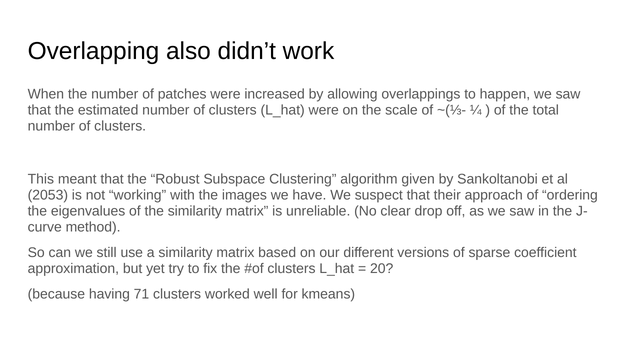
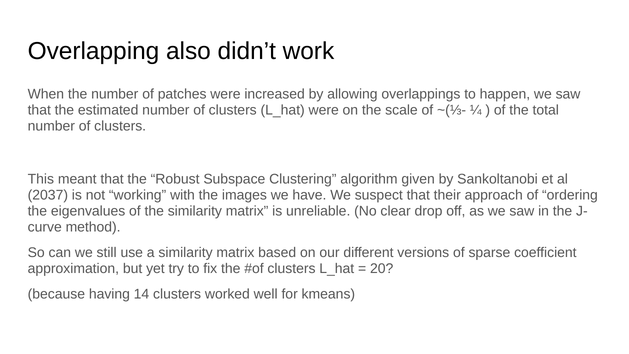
2053: 2053 -> 2037 (48, 195)
71: 71 -> 14 (141, 294)
